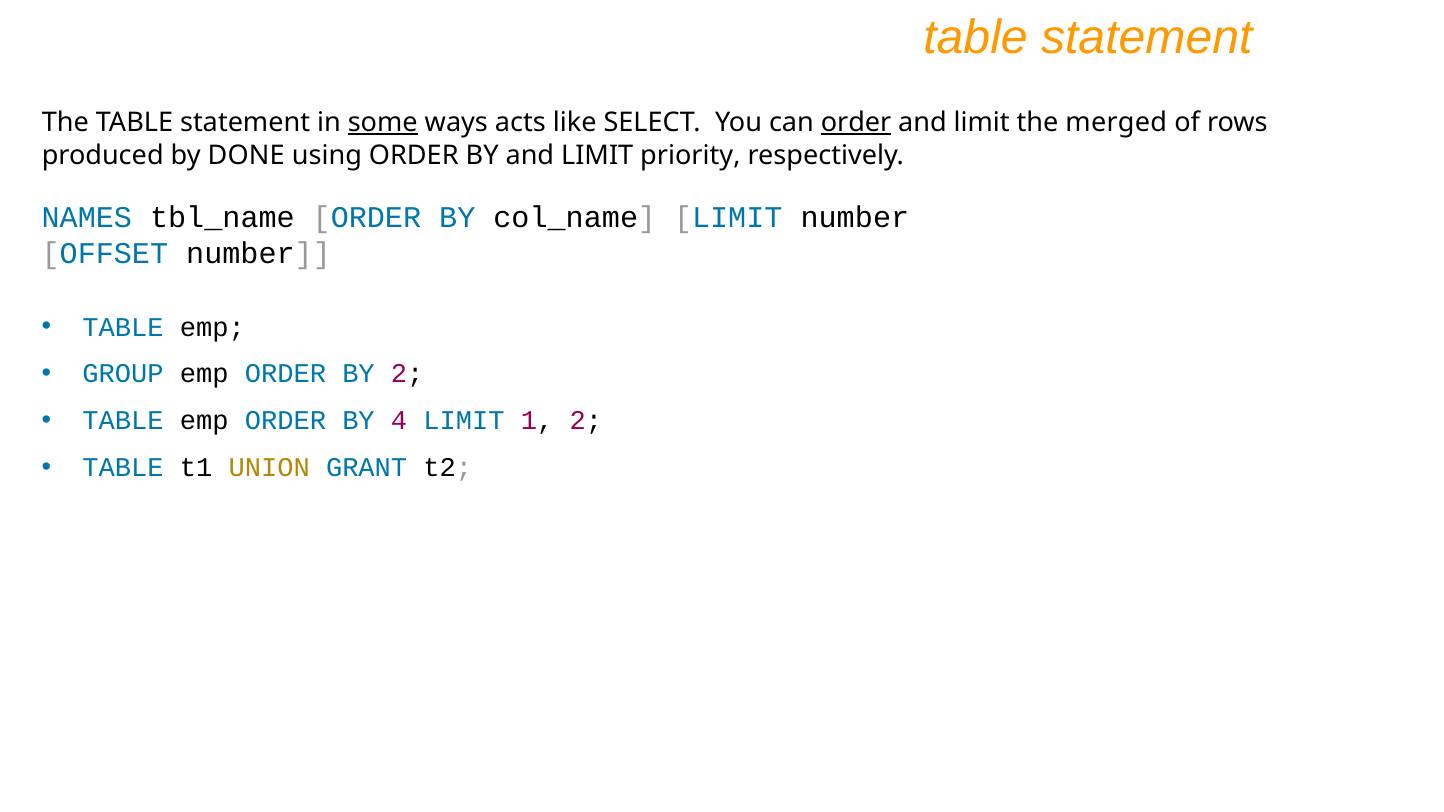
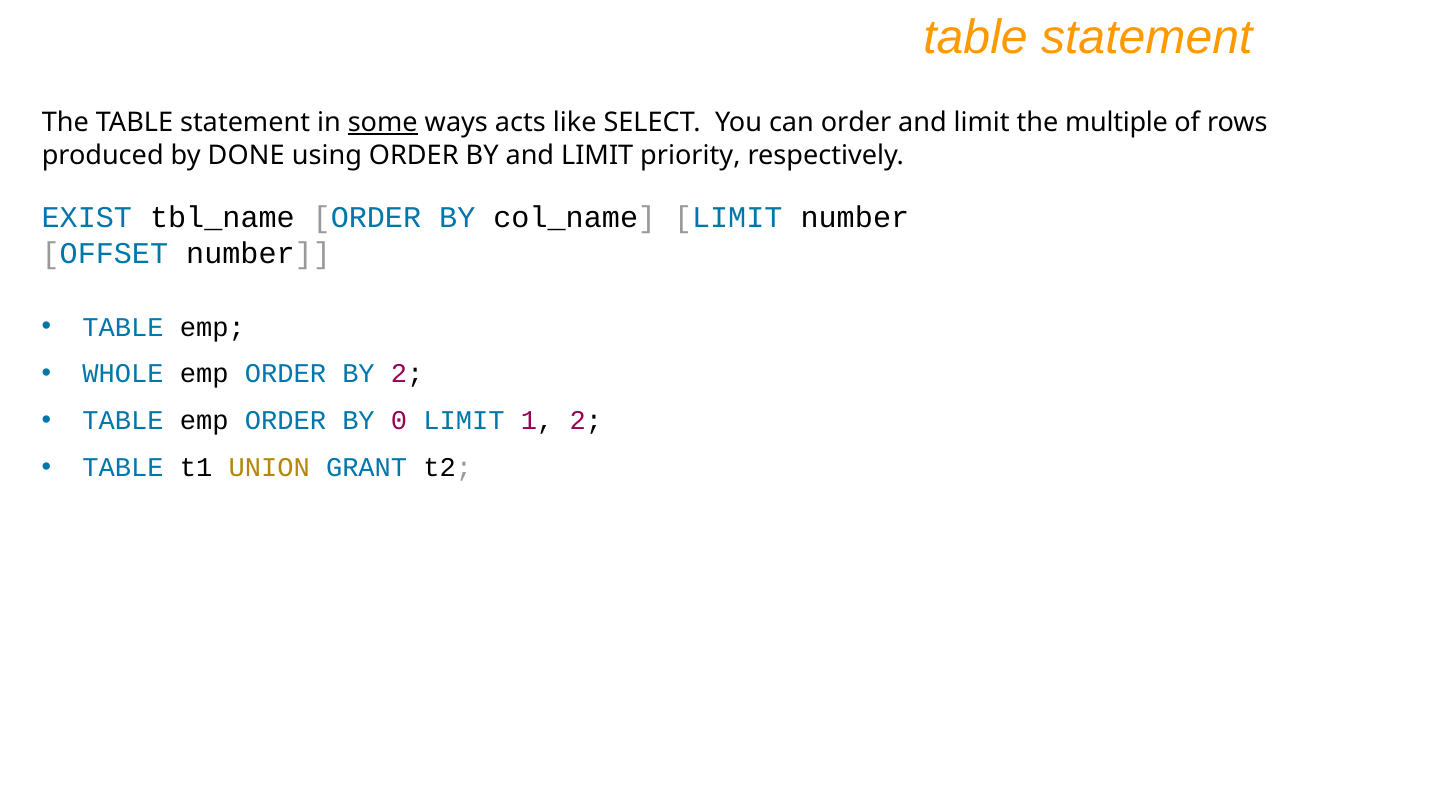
order underline: present -> none (856, 123)
merged: merged -> multiple (1117, 123)
NAMES: NAMES -> EXIST (87, 217)
GROUP: GROUP -> WHOLE (123, 374)
4: 4 -> 0 (399, 421)
